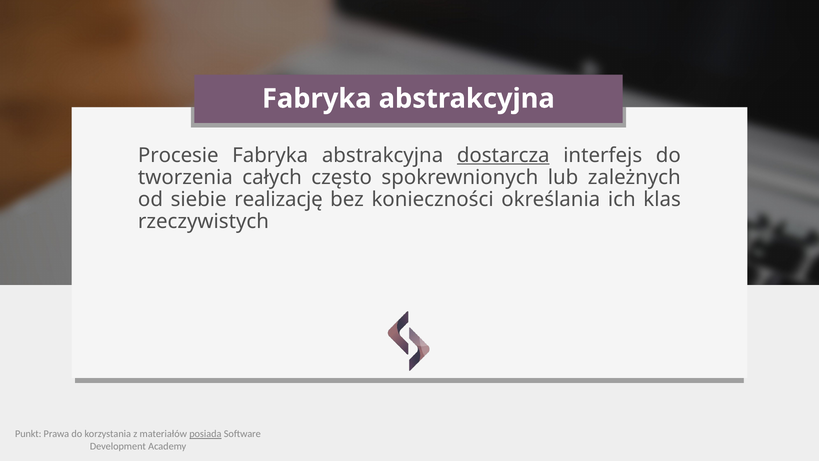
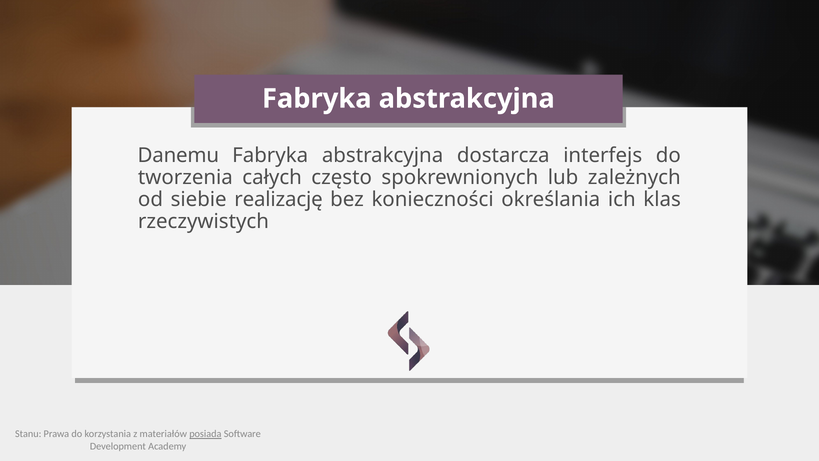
Procesie: Procesie -> Danemu (178, 155)
dostarcza underline: present -> none (503, 155)
Punkt: Punkt -> Stanu (28, 434)
